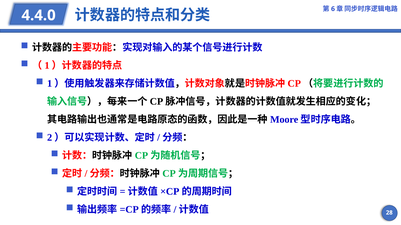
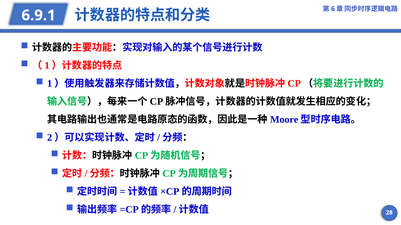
4.4.0: 4.4.0 -> 6.9.1 (39, 15)
